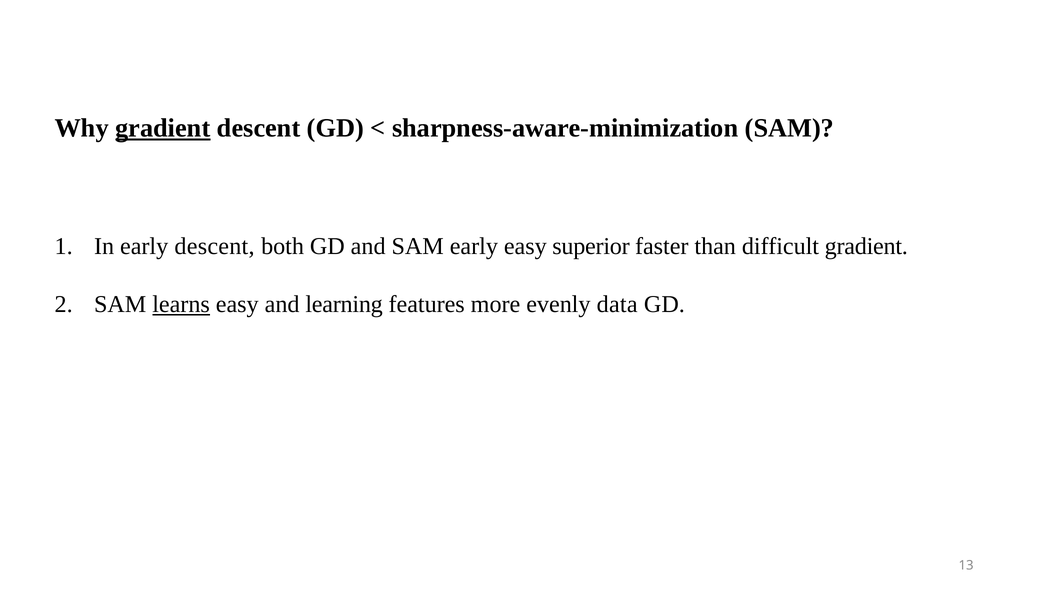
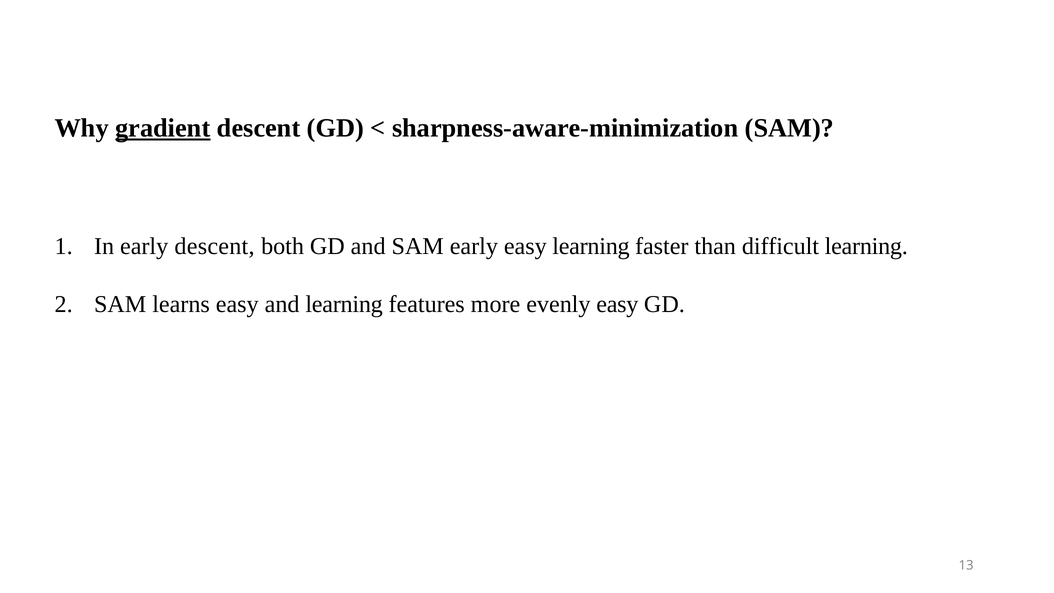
easy superior: superior -> learning (591, 246)
difficult gradient: gradient -> learning (866, 246)
learns underline: present -> none (181, 304)
evenly data: data -> easy (617, 304)
